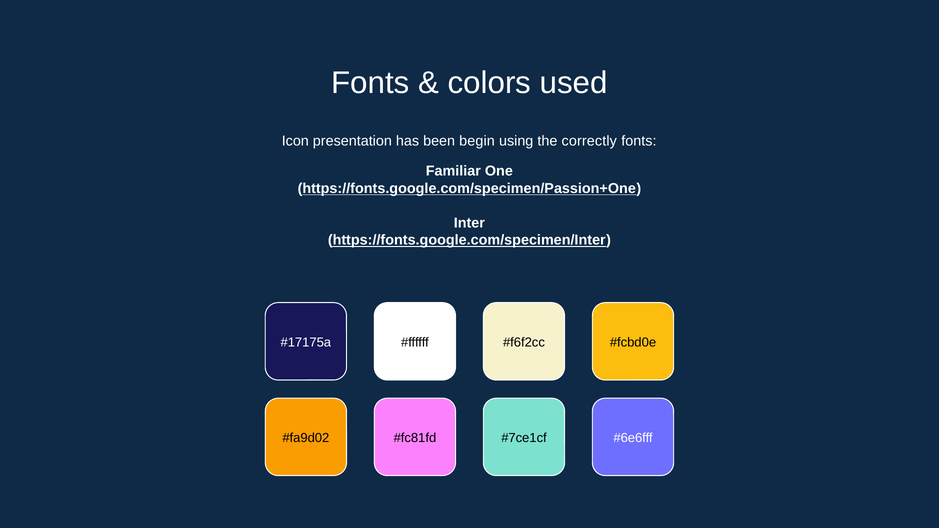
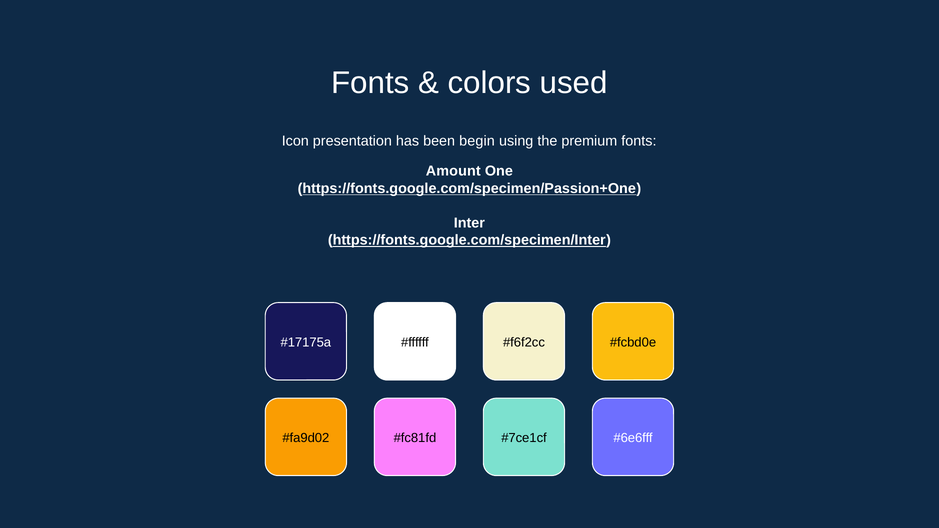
correctly: correctly -> premium (589, 141)
Familiar: Familiar -> Amount (453, 171)
